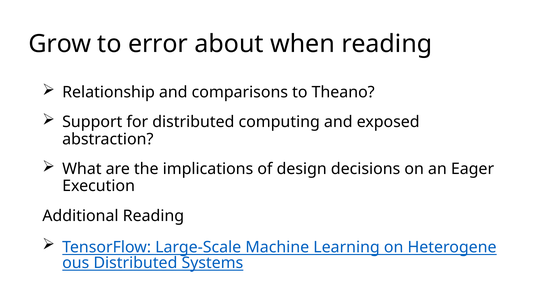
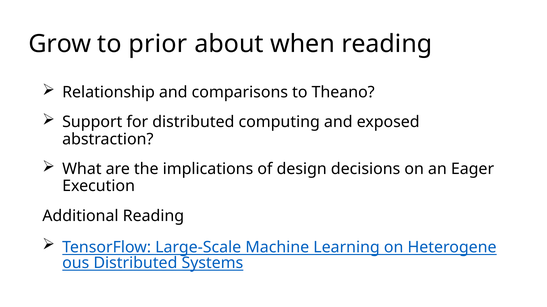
error: error -> prior (158, 44)
